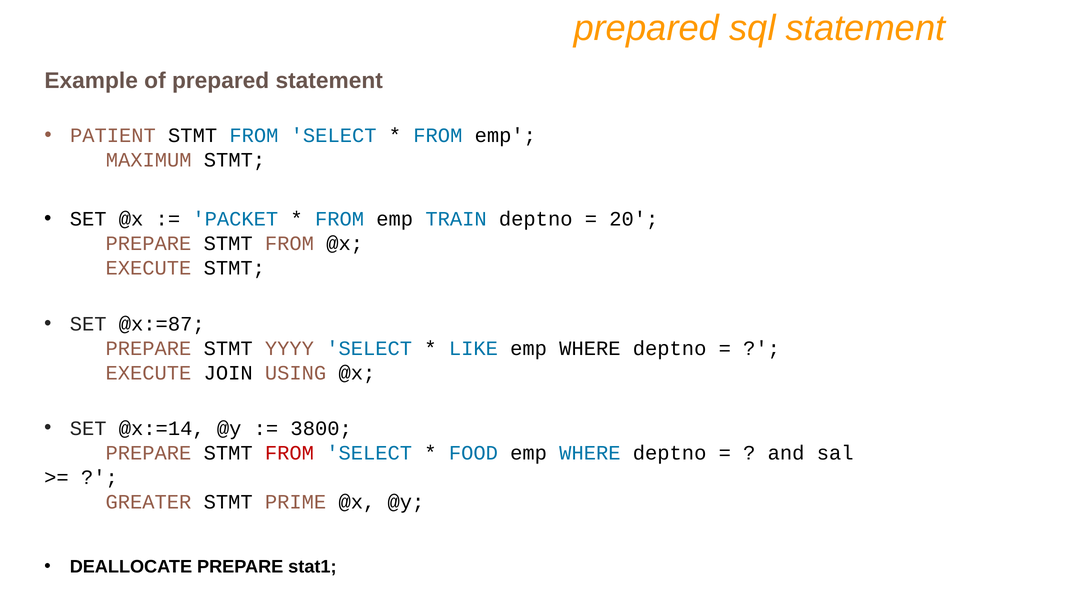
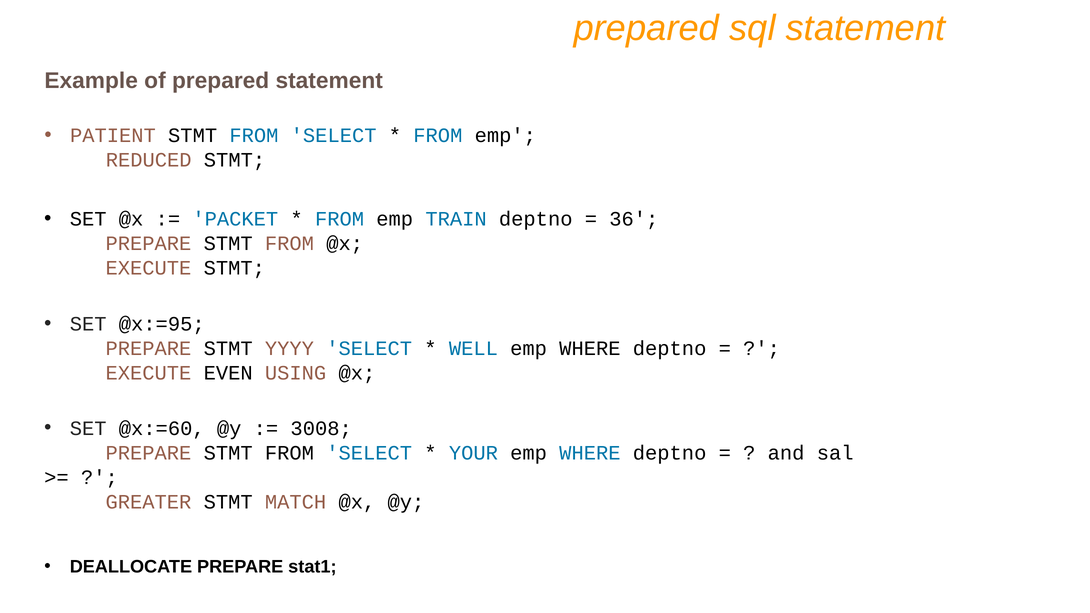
MAXIMUM: MAXIMUM -> REDUCED (149, 160)
20: 20 -> 36 (634, 219)
@x:=87: @x:=87 -> @x:=95 (162, 324)
LIKE: LIKE -> WELL (473, 349)
JOIN: JOIN -> EVEN (228, 373)
@x:=14: @x:=14 -> @x:=60 (162, 428)
3800: 3800 -> 3008 (321, 428)
FROM colour: red -> black (289, 453)
FOOD: FOOD -> YOUR (473, 453)
PRIME: PRIME -> MATCH (296, 502)
